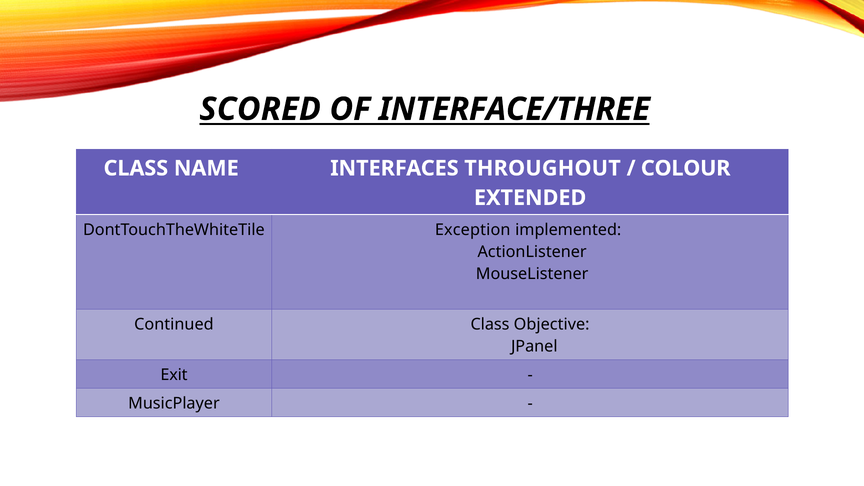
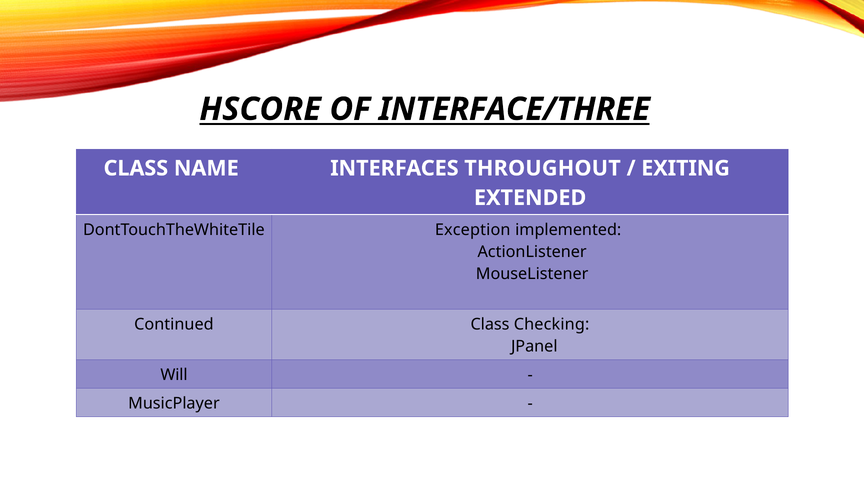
SCORED: SCORED -> HSCORE (260, 109)
COLOUR: COLOUR -> EXITING (686, 168)
Objective: Objective -> Checking (552, 324)
Exit: Exit -> Will (174, 375)
